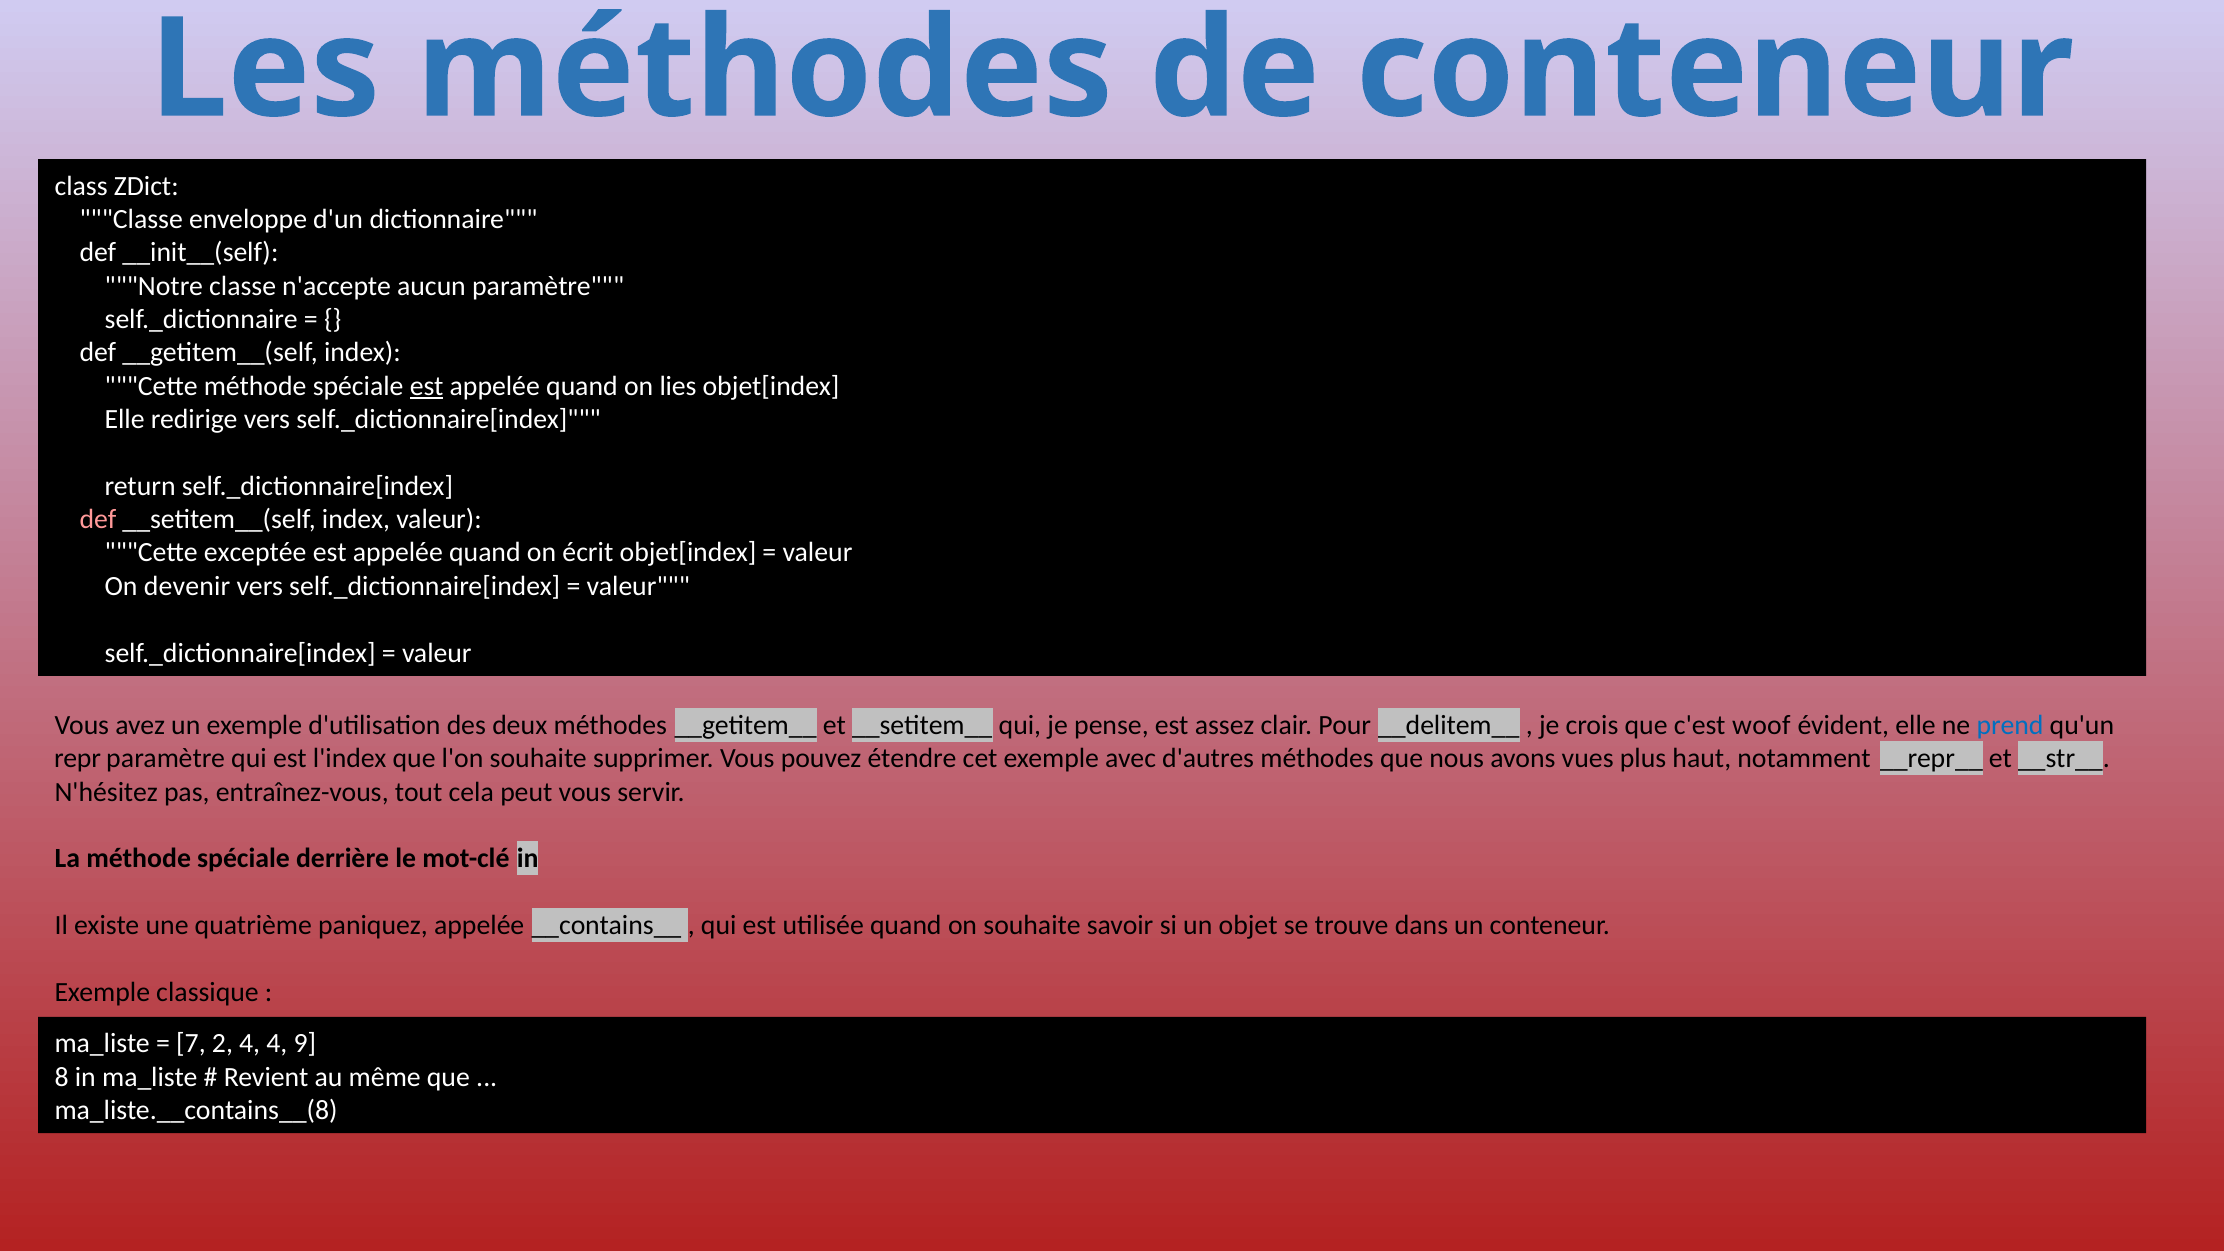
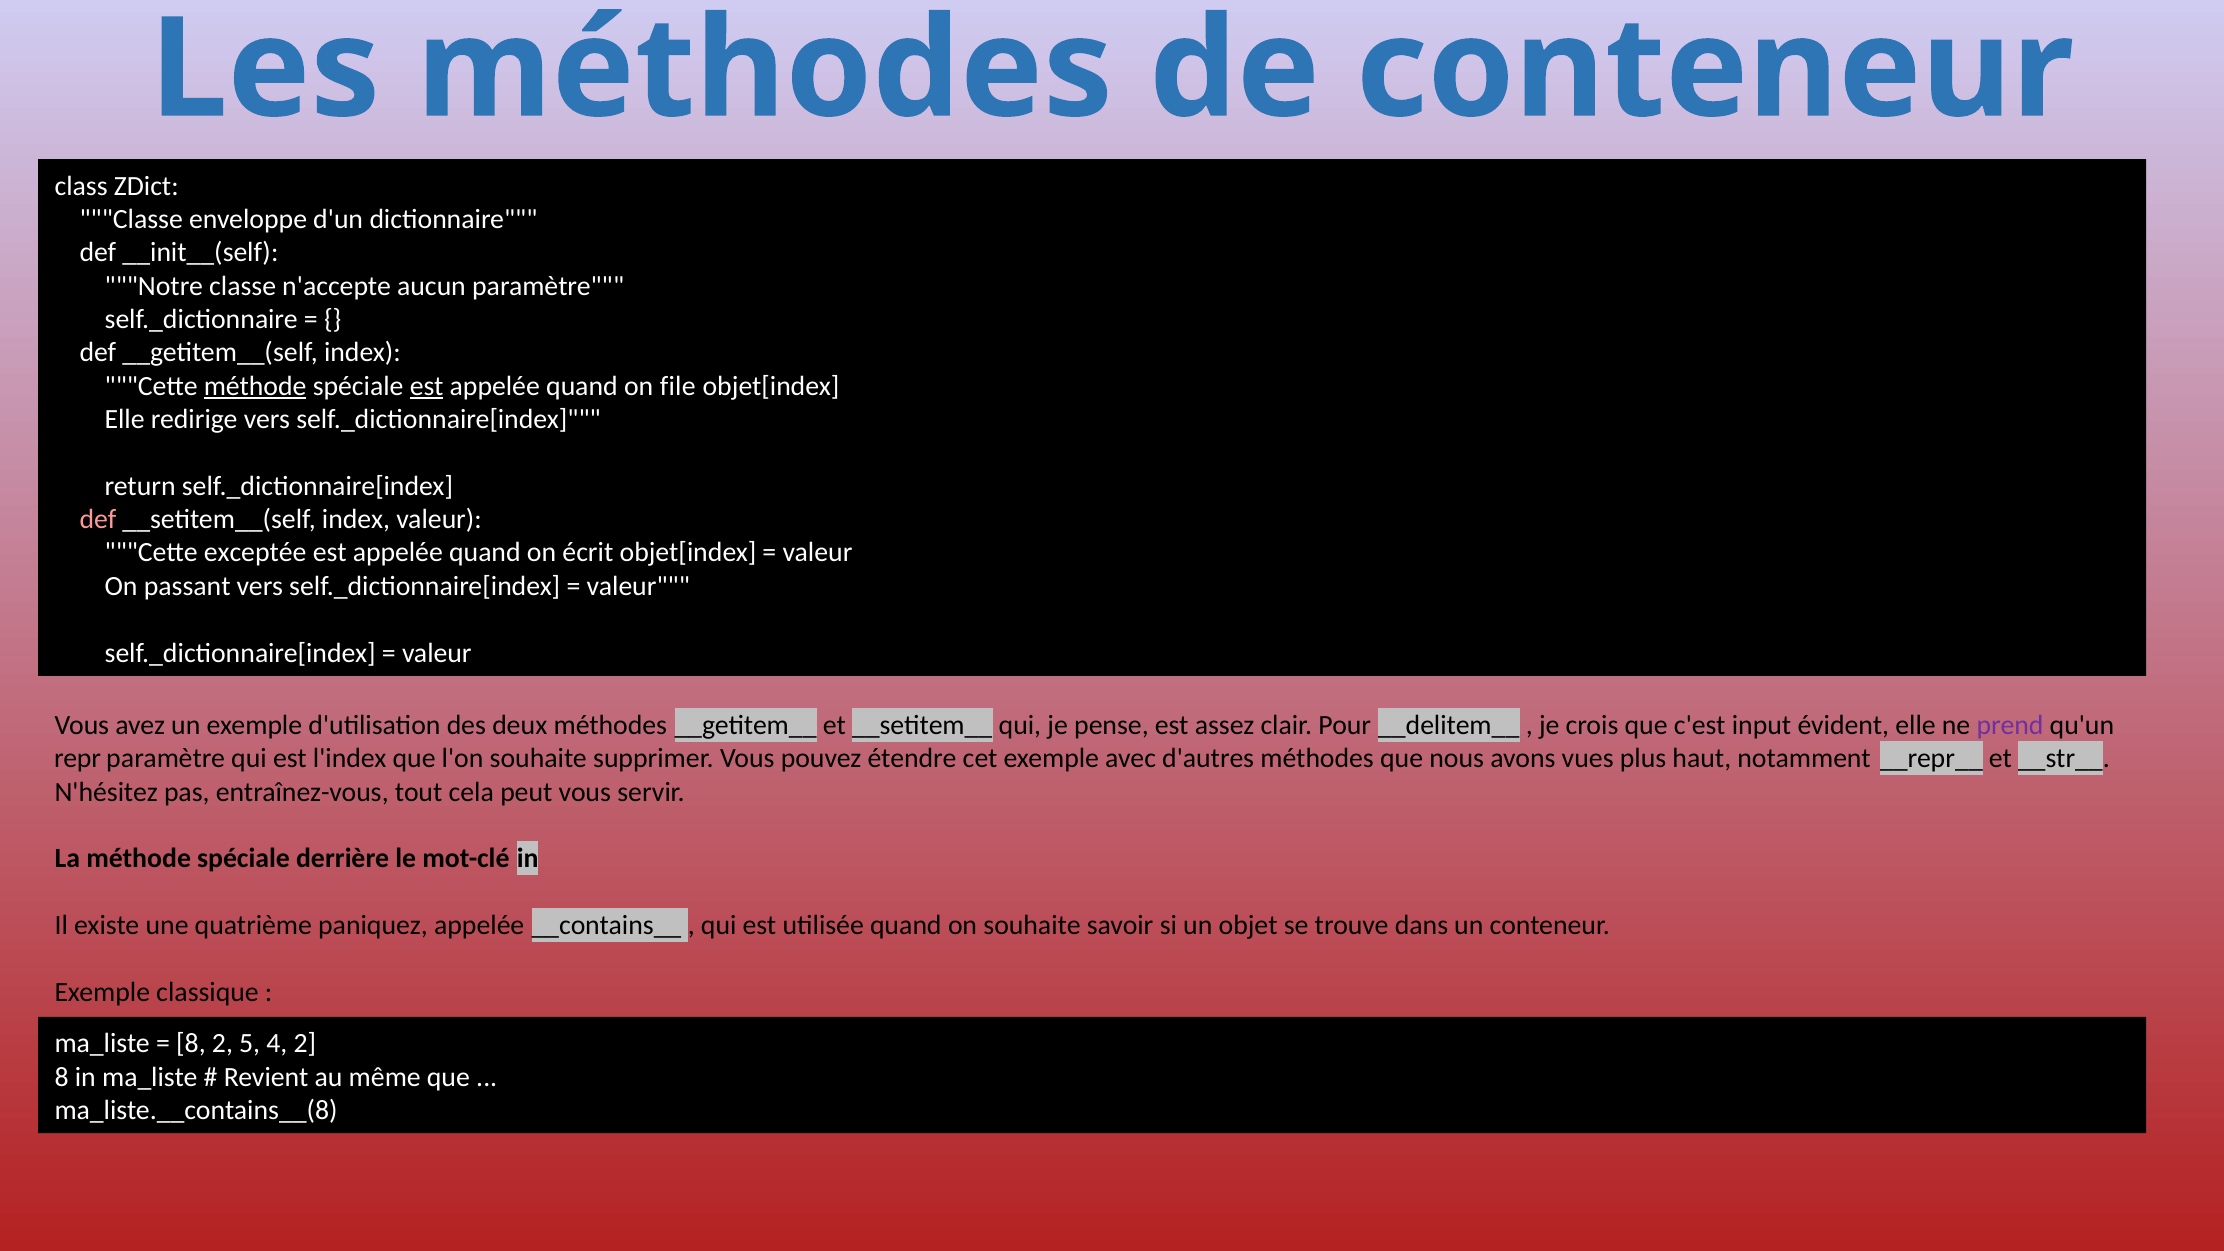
méthode underline: none -> present (255, 386)
lies: lies -> file (678, 386)
devenir: devenir -> passant (187, 586)
woof: woof -> input (1762, 725)
prend colour: blue -> purple (2010, 725)
7: 7 -> 8 (191, 1044)
2 4: 4 -> 5 (250, 1044)
4 9: 9 -> 2 (305, 1044)
